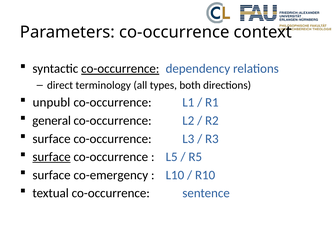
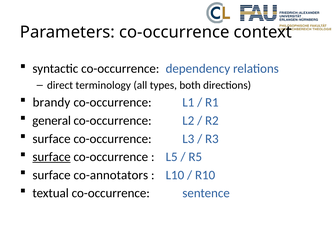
co-occurrence underline: present -> none (120, 69)
unpubl: unpubl -> brandy (51, 102)
co-emergency: co-emergency -> co-annotators (111, 175)
